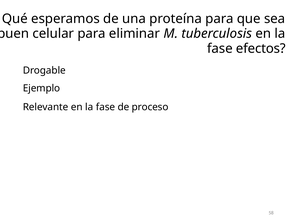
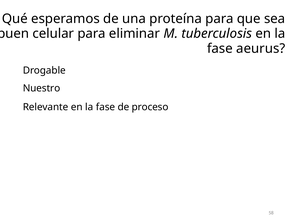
efectos: efectos -> aeurus (261, 48)
Ejemplo: Ejemplo -> Nuestro (42, 88)
